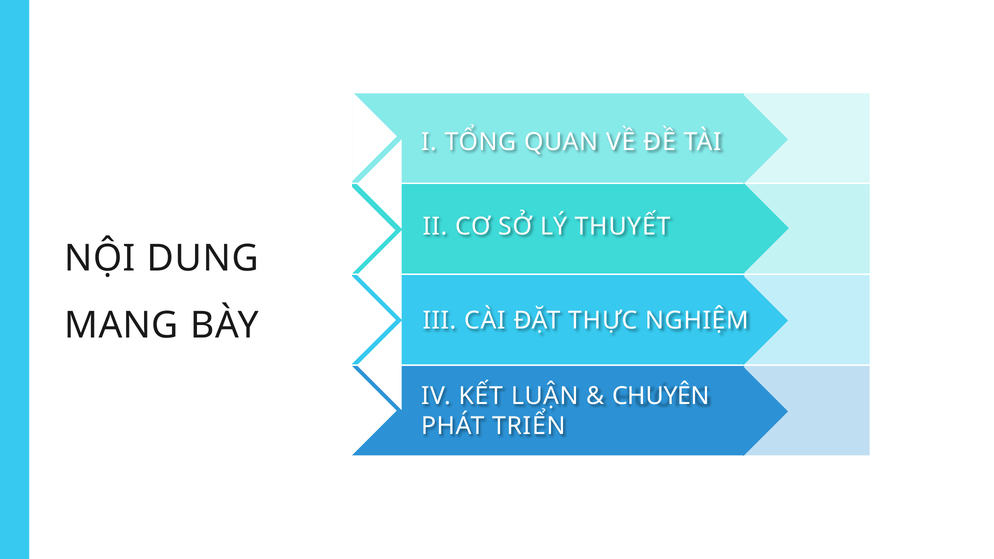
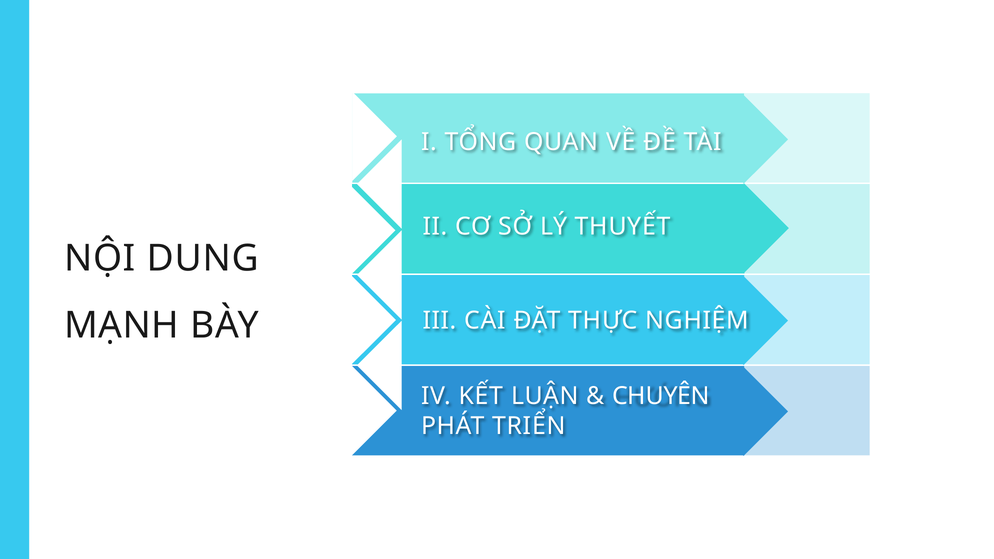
MANG: MANG -> MẠNH (122, 326)
